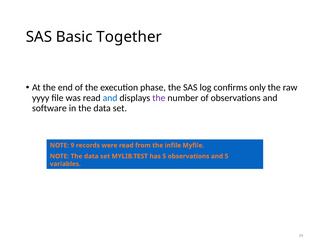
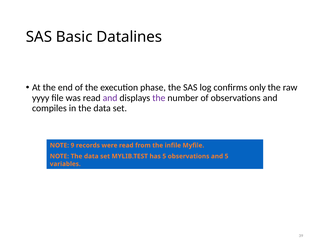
Together: Together -> Datalines (129, 37)
and colour: blue -> purple (110, 98)
software: software -> compiles (49, 108)
